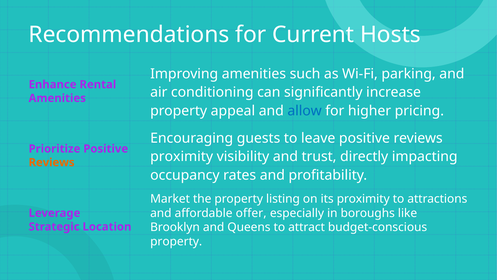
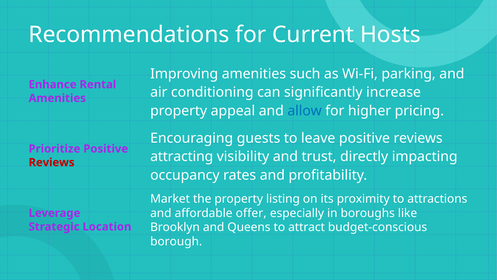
proximity: proximity -> attracting (182, 156)
Reviews colour: orange -> red (52, 162)
property: property -> borough (176, 241)
